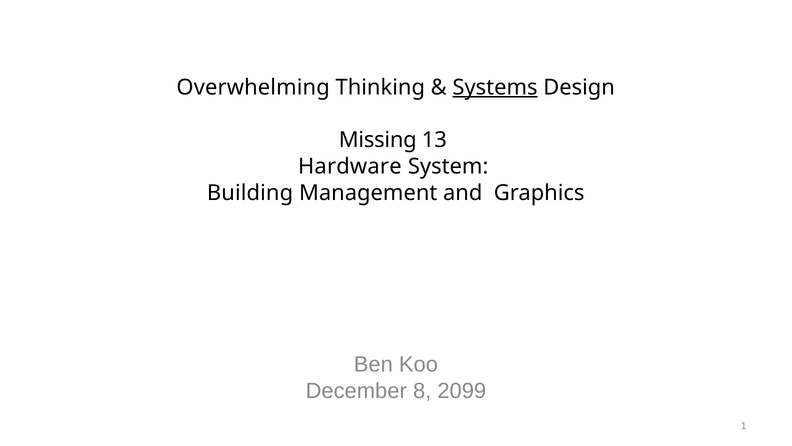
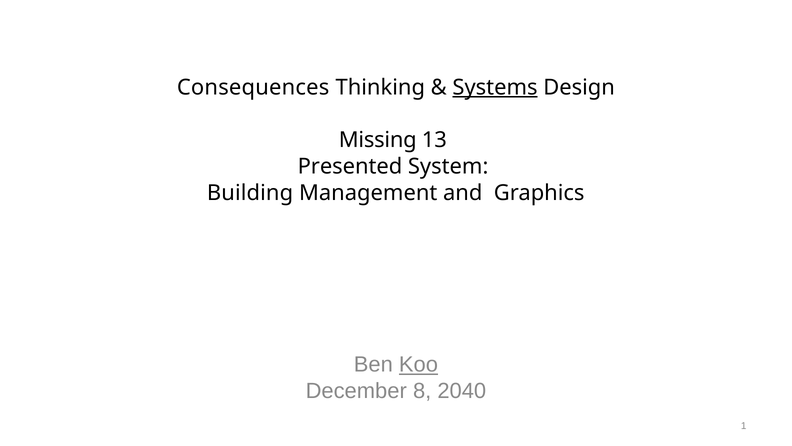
Overwhelming: Overwhelming -> Consequences (253, 87)
Hardware: Hardware -> Presented (350, 166)
Koo underline: none -> present (418, 364)
2099: 2099 -> 2040 (462, 391)
